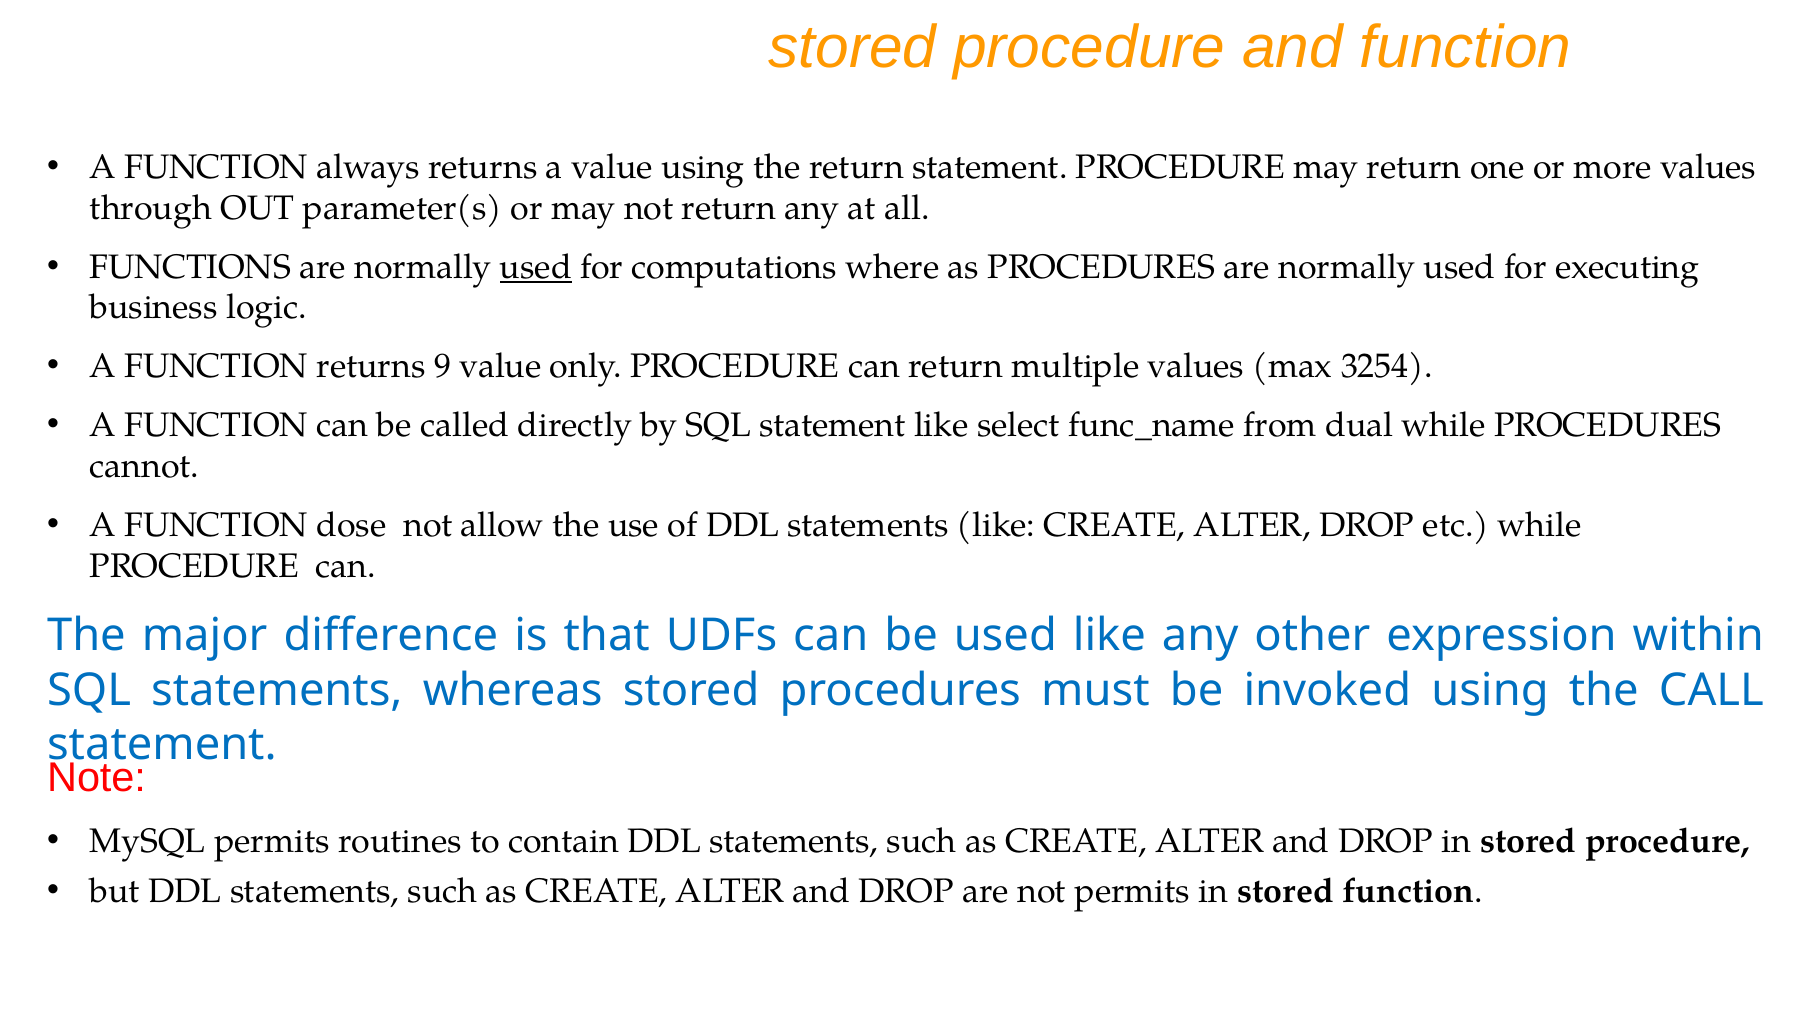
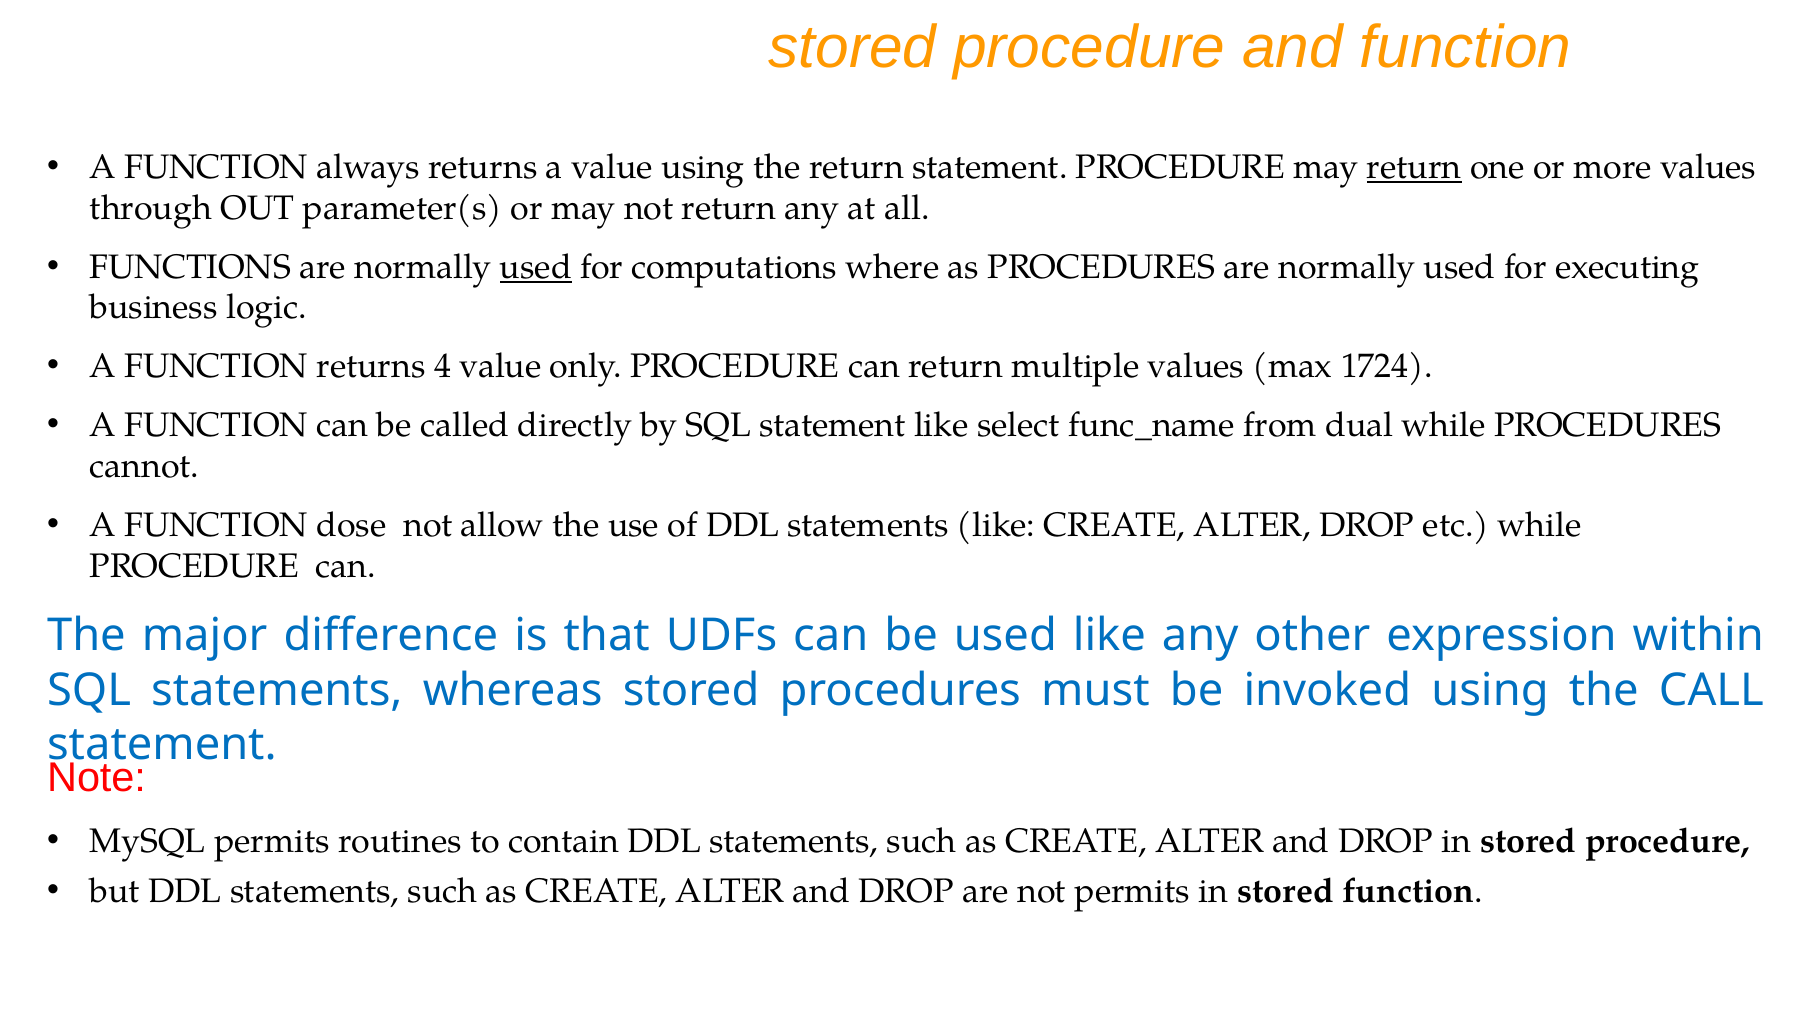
return underline: none -> present (1414, 167)
9: 9 -> 4 (443, 367)
3254: 3254 -> 1724 (1387, 367)
